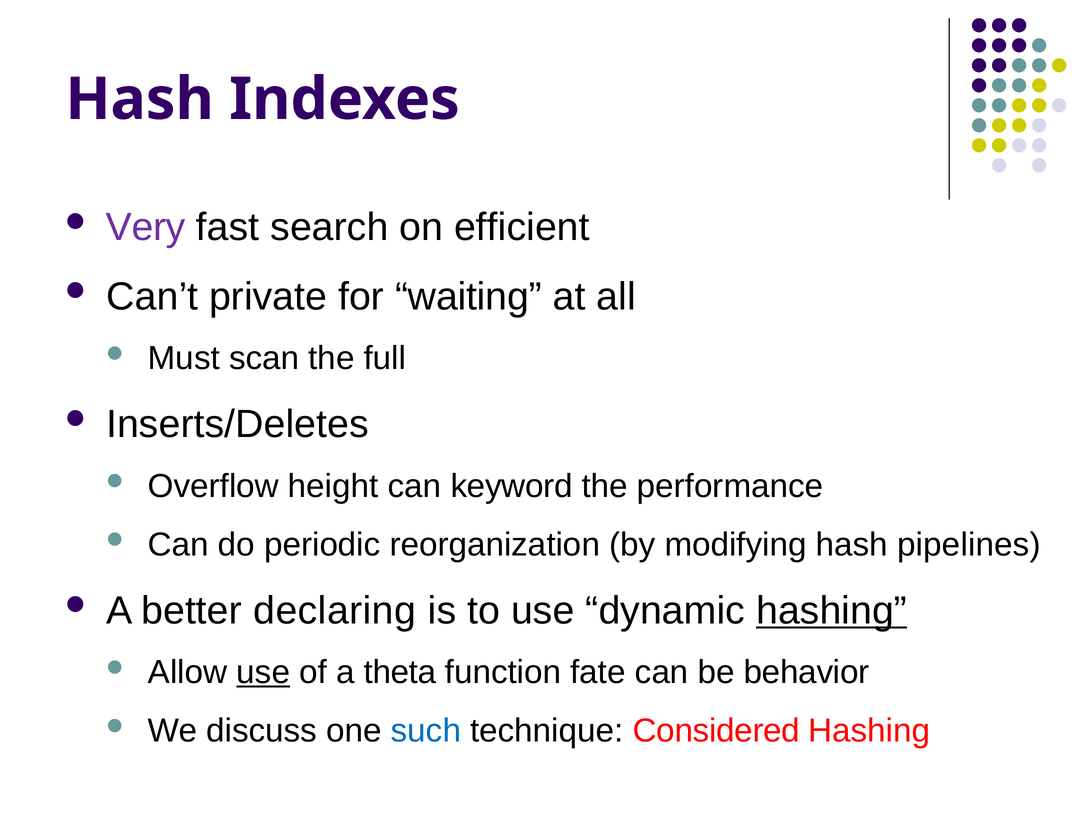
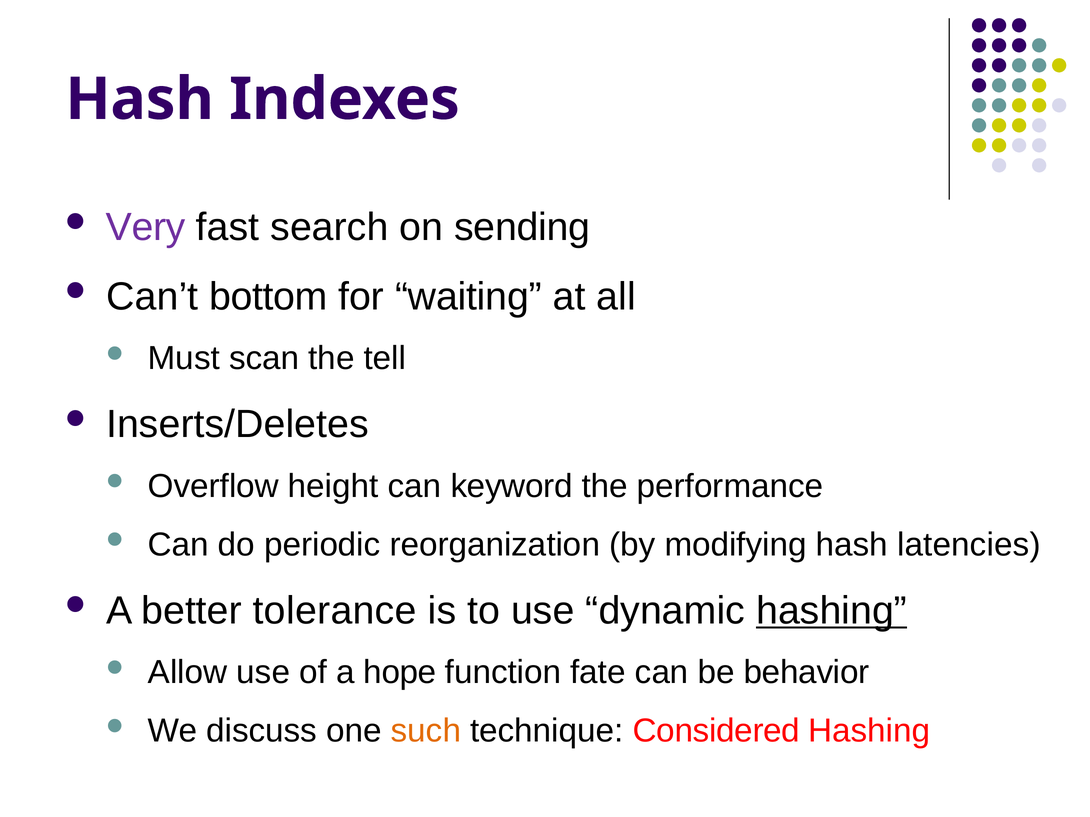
efficient: efficient -> sending (522, 228)
private: private -> bottom (268, 297)
full: full -> tell (385, 359)
pipelines: pipelines -> latencies (969, 545)
declaring: declaring -> tolerance (335, 611)
use underline: present -> none (263, 673)
theta: theta -> hope (400, 673)
such colour: blue -> orange (426, 731)
